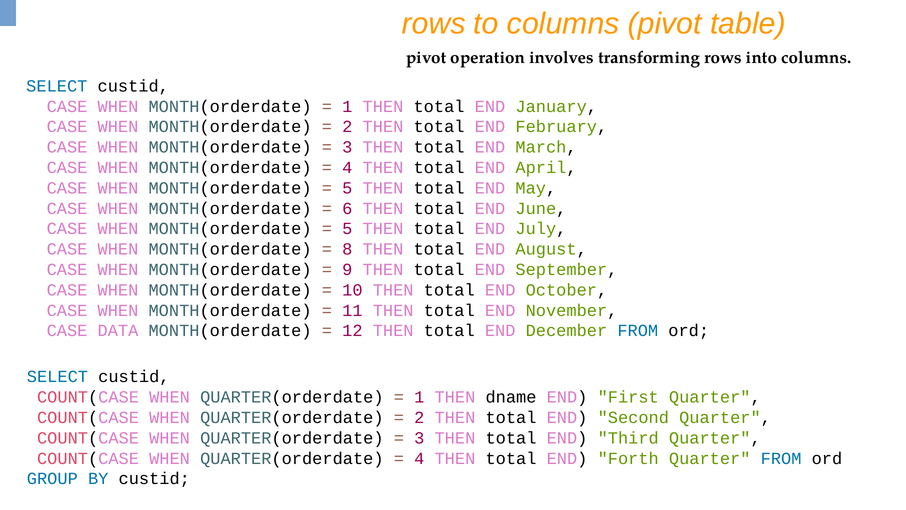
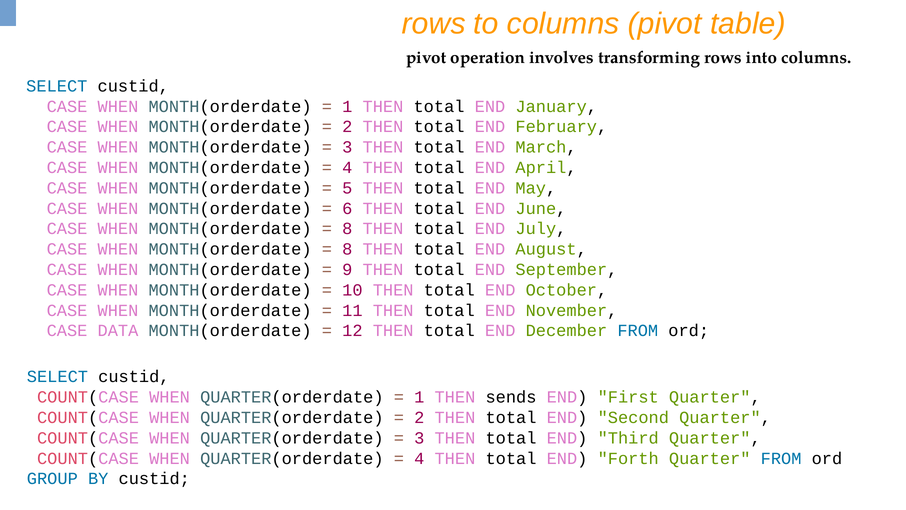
5: 5 -> 8 (347, 229)
dname: dname -> sends (511, 397)
